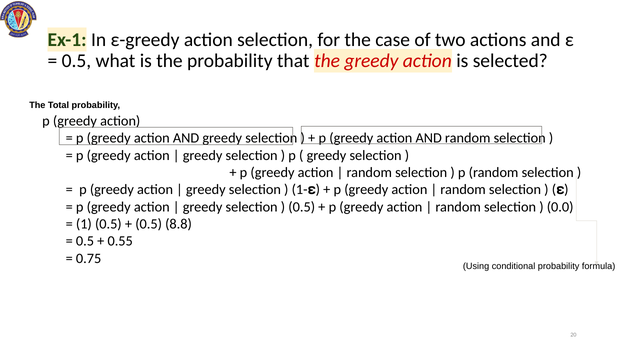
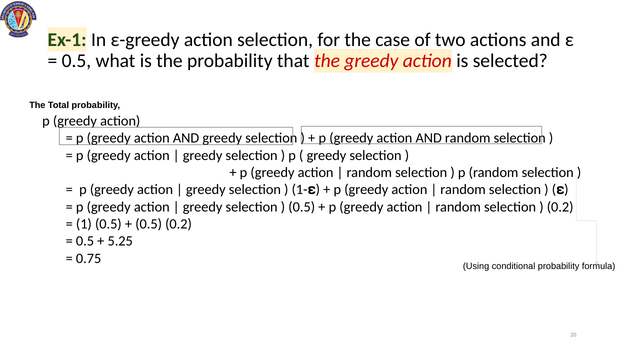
0.0: 0.0 -> 0.2 (560, 207)
0.5 8.8: 8.8 -> 0.2 (179, 224)
0.55: 0.55 -> 5.25 (120, 241)
